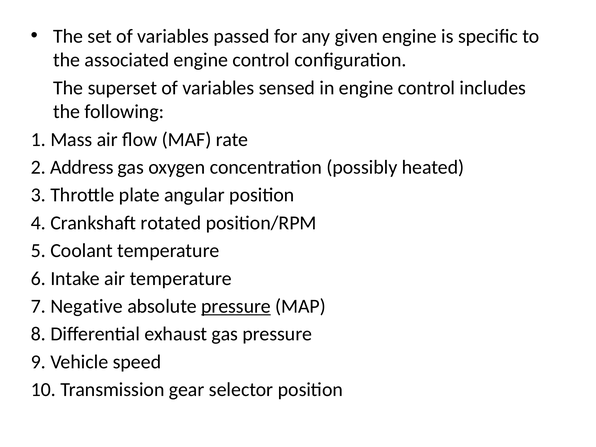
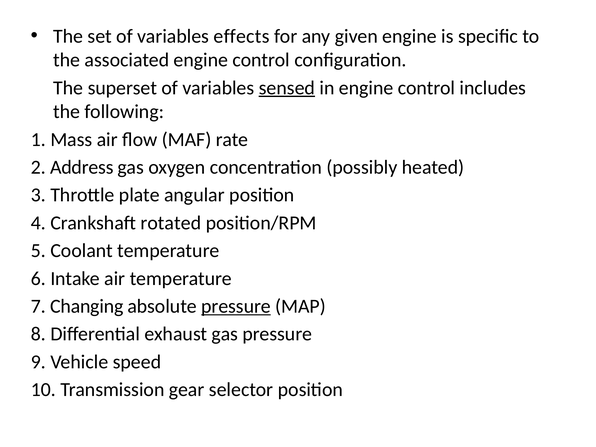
passed: passed -> effects (242, 36)
sensed underline: none -> present (287, 88)
Negative: Negative -> Changing (87, 306)
